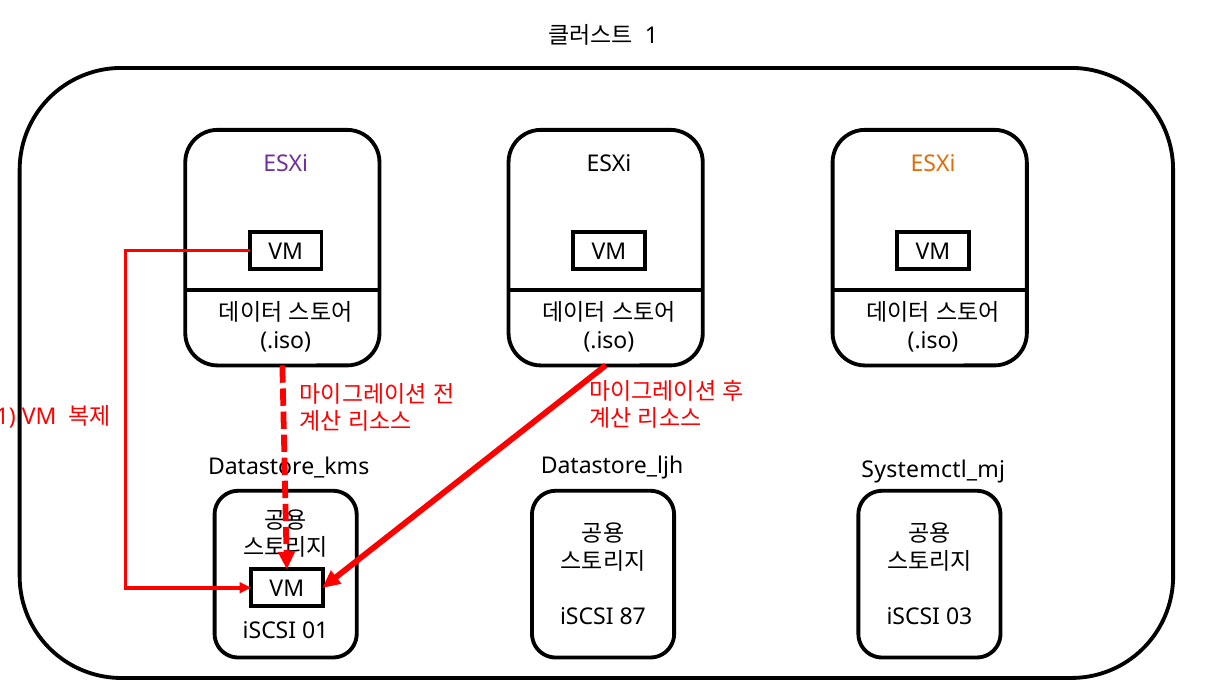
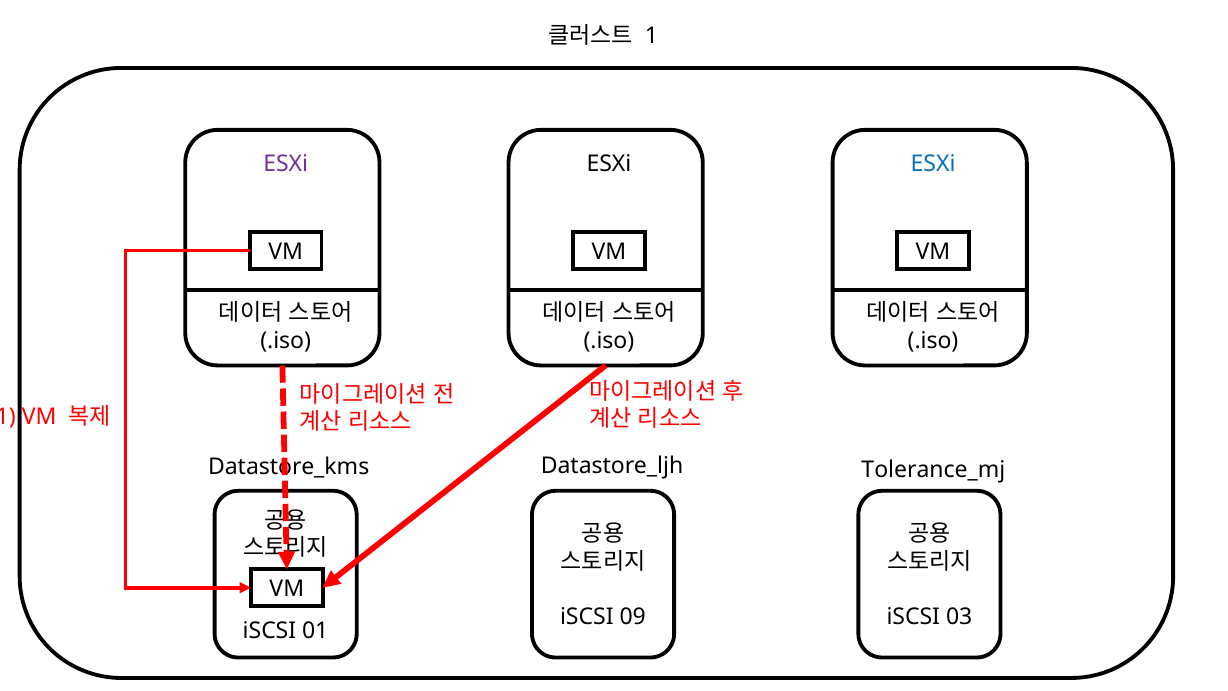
ESXi colour: orange -> blue (933, 163)
Systemctl_mj: Systemctl_mj -> Tolerance_mj (933, 470)
87: 87 -> 09 (633, 617)
